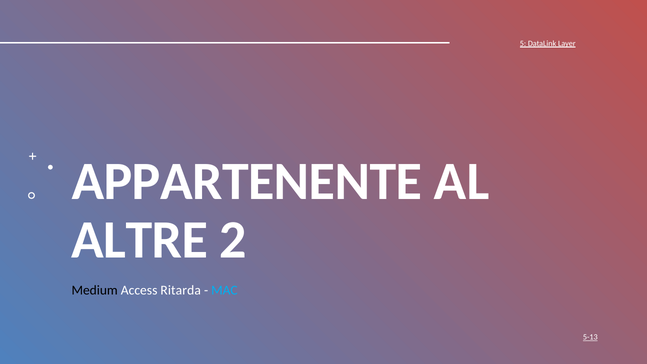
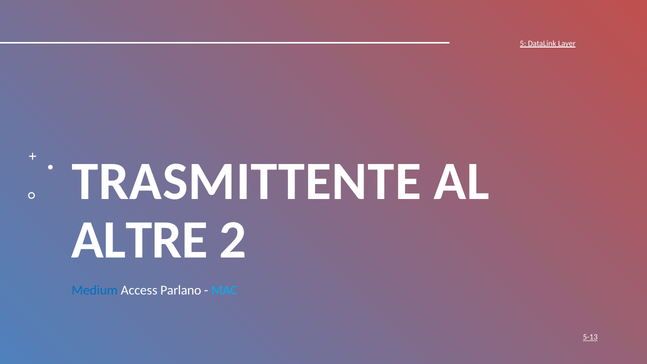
APPARTENENTE: APPARTENENTE -> TRASMITTENTE (246, 181)
Medium colour: black -> blue (95, 290)
Ritarda: Ritarda -> Parlano (181, 290)
